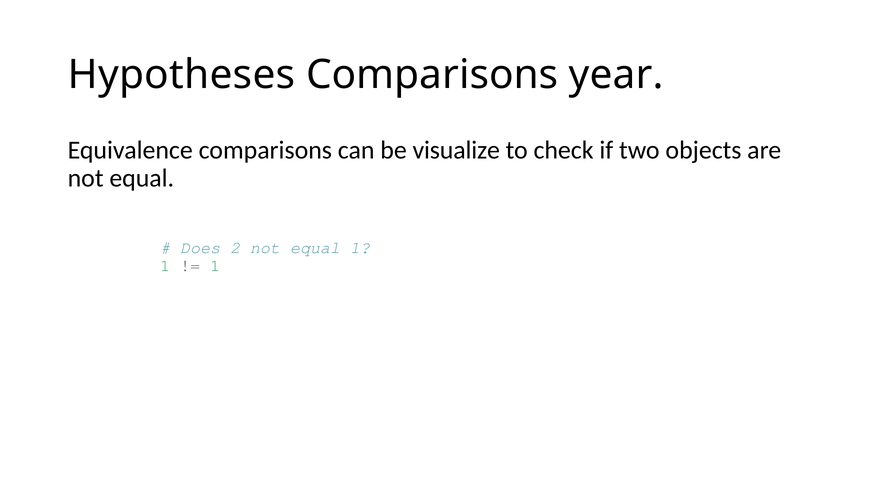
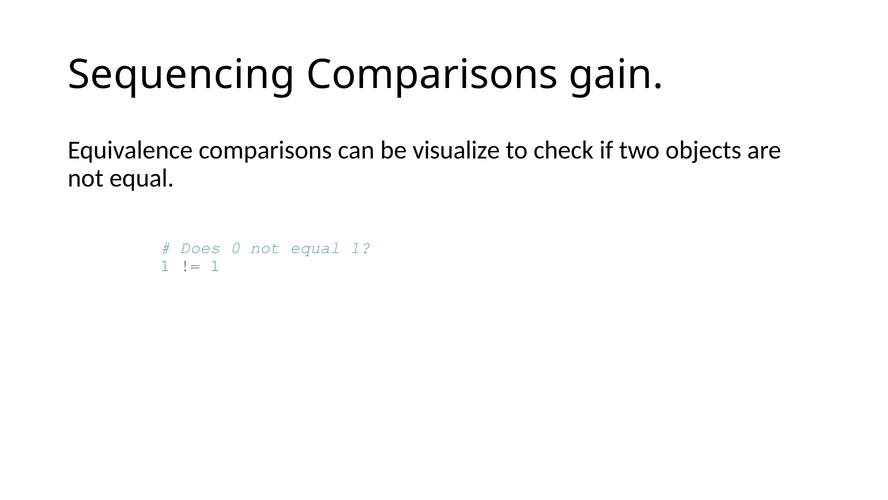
Hypotheses: Hypotheses -> Sequencing (181, 75)
year: year -> gain (616, 75)
2: 2 -> 0 (235, 248)
